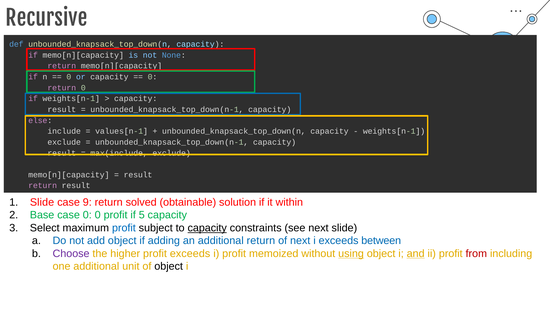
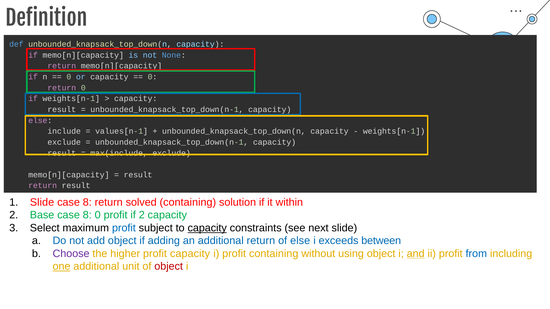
Recursive: Recursive -> Definition (46, 19)
9: 9 -> 8 (87, 203)
solved obtainable: obtainable -> containing (188, 203)
Base case 0: 0 -> 8 (87, 215)
if 5: 5 -> 2 (142, 215)
of next: next -> else (300, 241)
profit exceeds: exceeds -> capacity (190, 254)
profit memoized: memoized -> containing (274, 254)
using underline: present -> none (351, 254)
from colour: red -> blue (476, 254)
one underline: none -> present (62, 267)
object colour: black -> red (169, 267)
